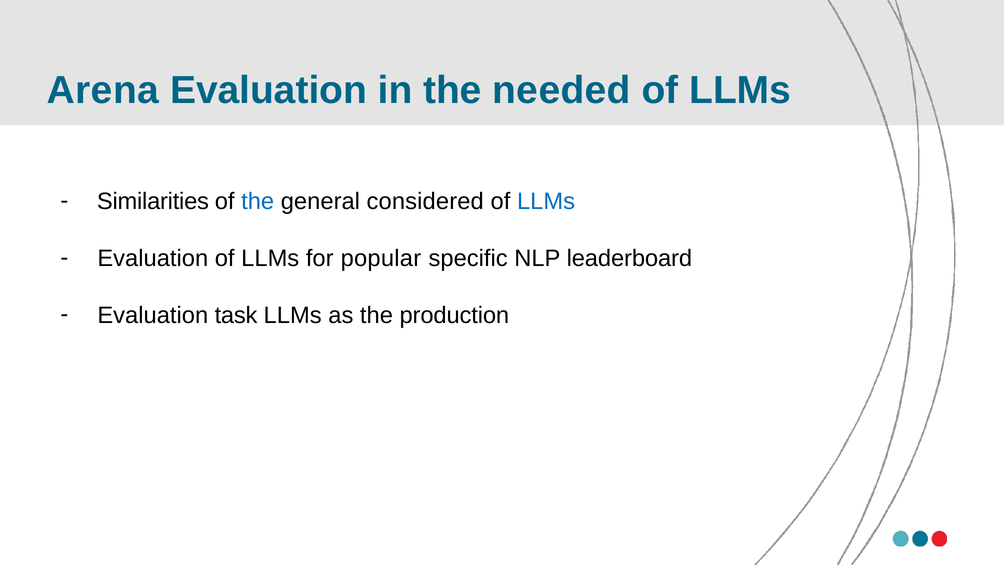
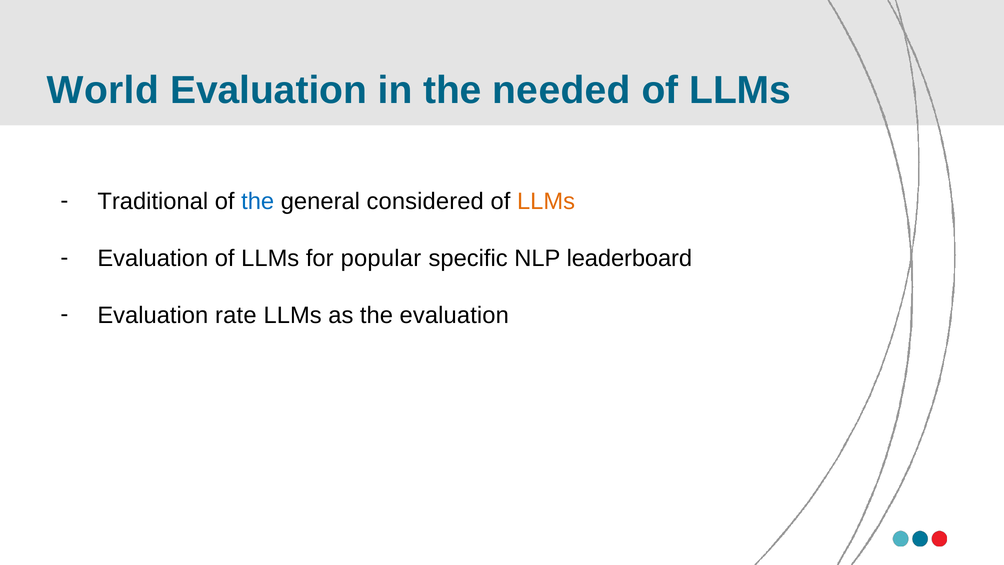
Arena: Arena -> World (103, 90)
Similarities: Similarities -> Traditional (153, 201)
LLMs colour: blue -> orange (546, 201)
task: task -> rate (236, 315)
the production: production -> evaluation (454, 315)
